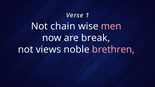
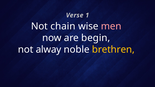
break: break -> begin (96, 38)
views: views -> alway (49, 50)
brethren colour: pink -> yellow (113, 50)
